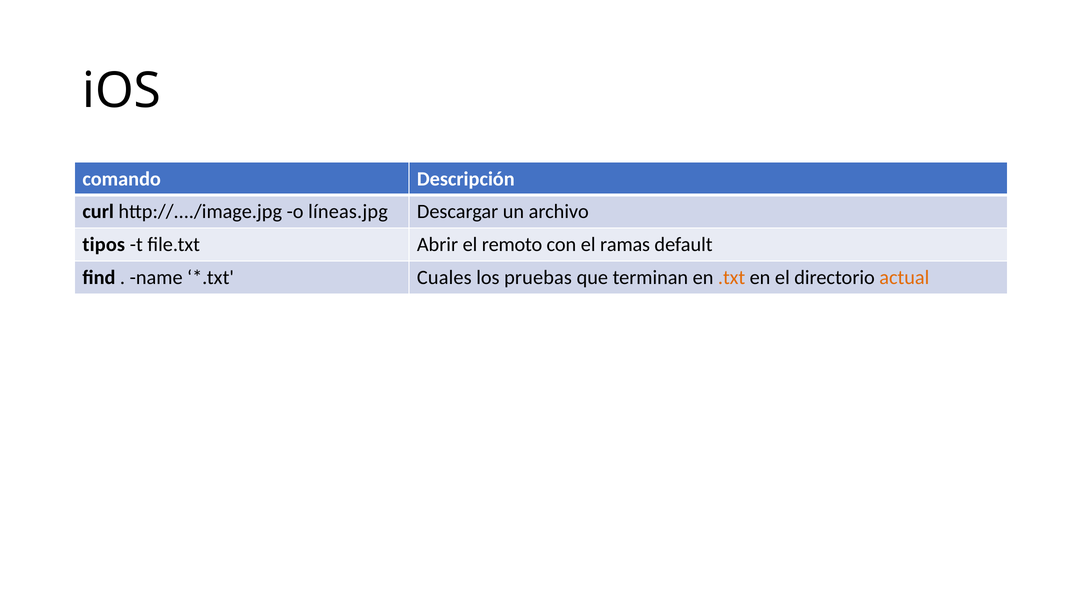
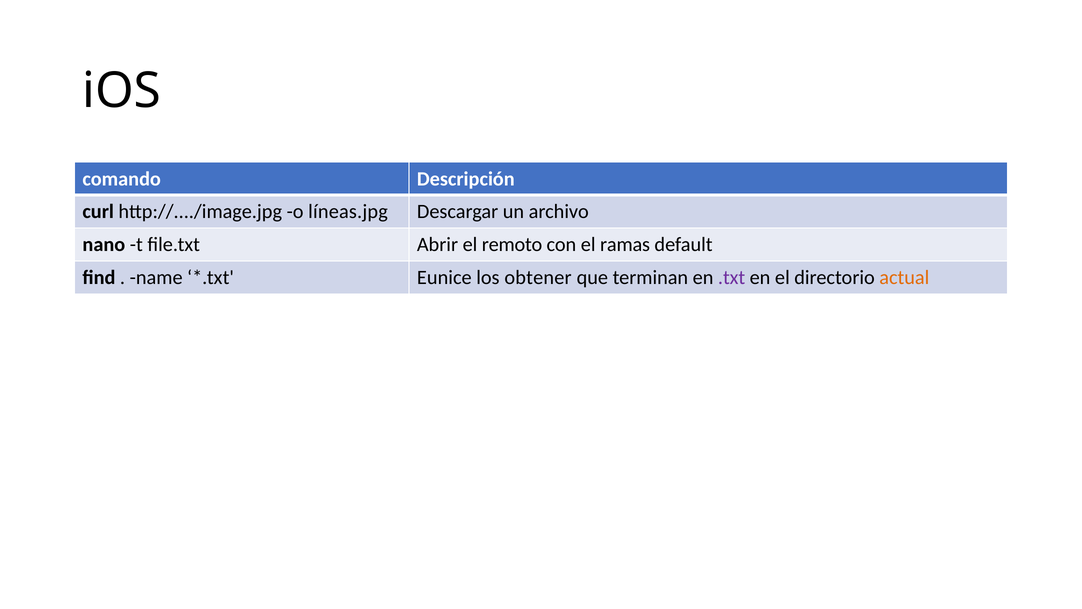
tipos: tipos -> nano (104, 245)
Cuales: Cuales -> Eunice (444, 277)
pruebas: pruebas -> obtener (538, 277)
.txt colour: orange -> purple (732, 277)
